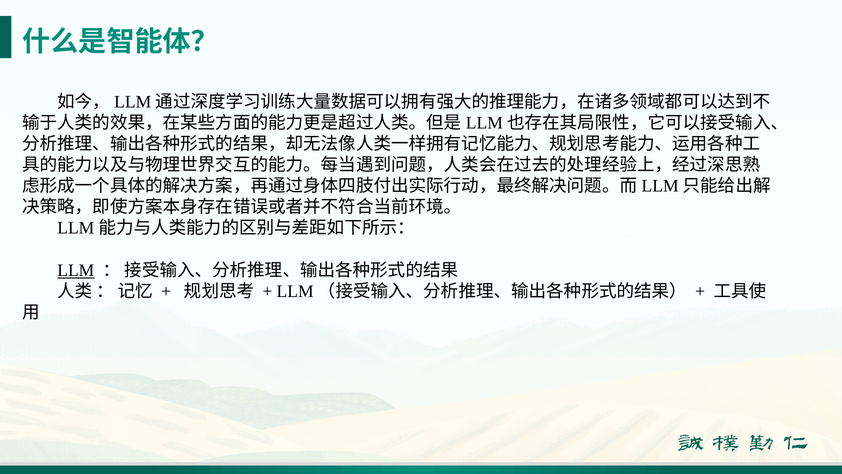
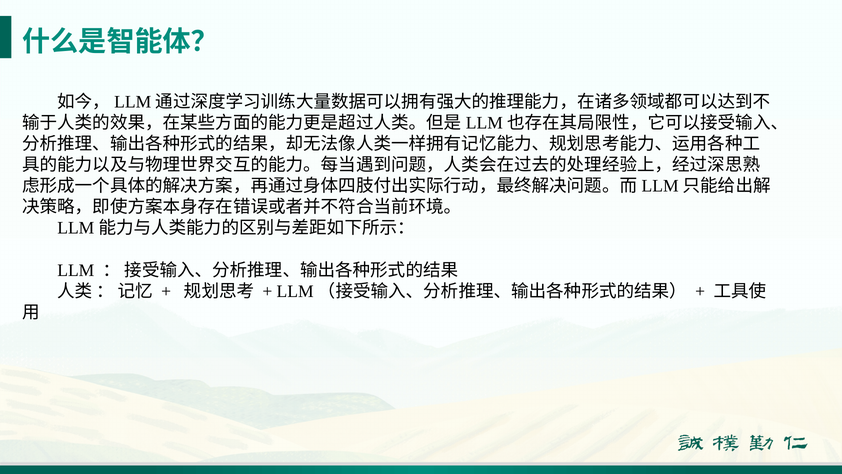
LLM underline: present -> none (76, 270)
